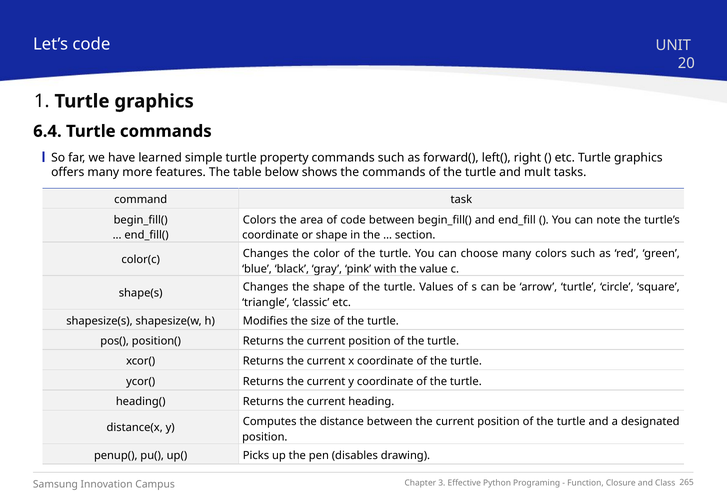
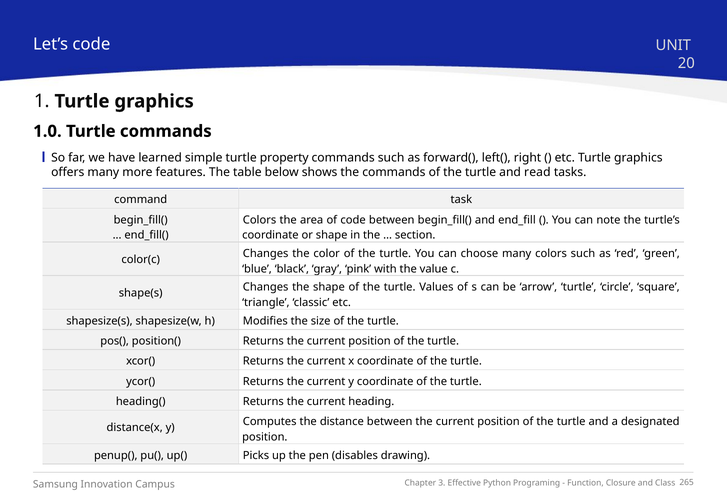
6.4: 6.4 -> 1.0 (47, 131)
mult: mult -> read (537, 172)
